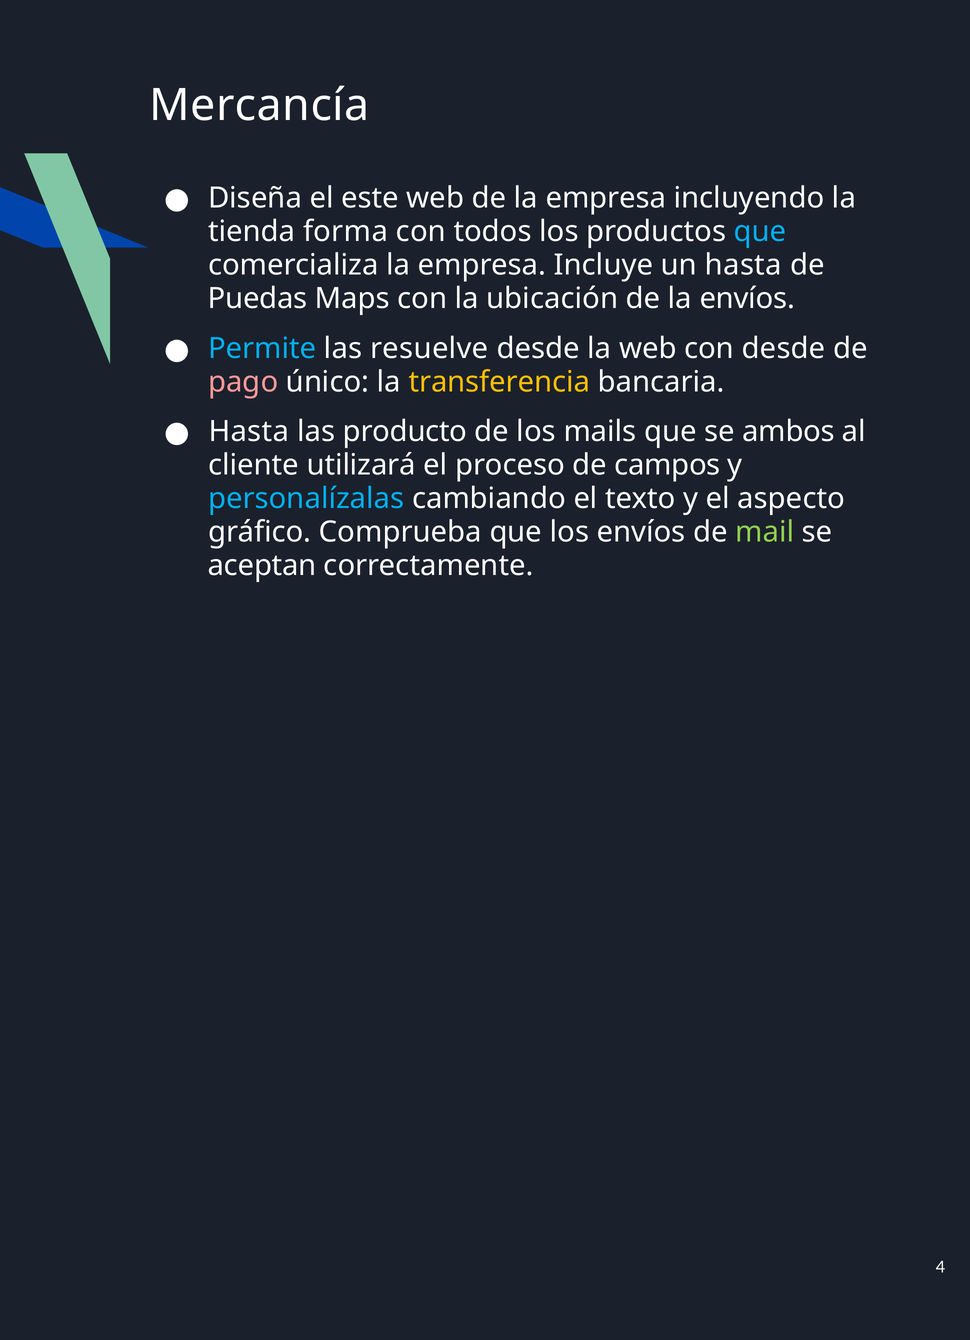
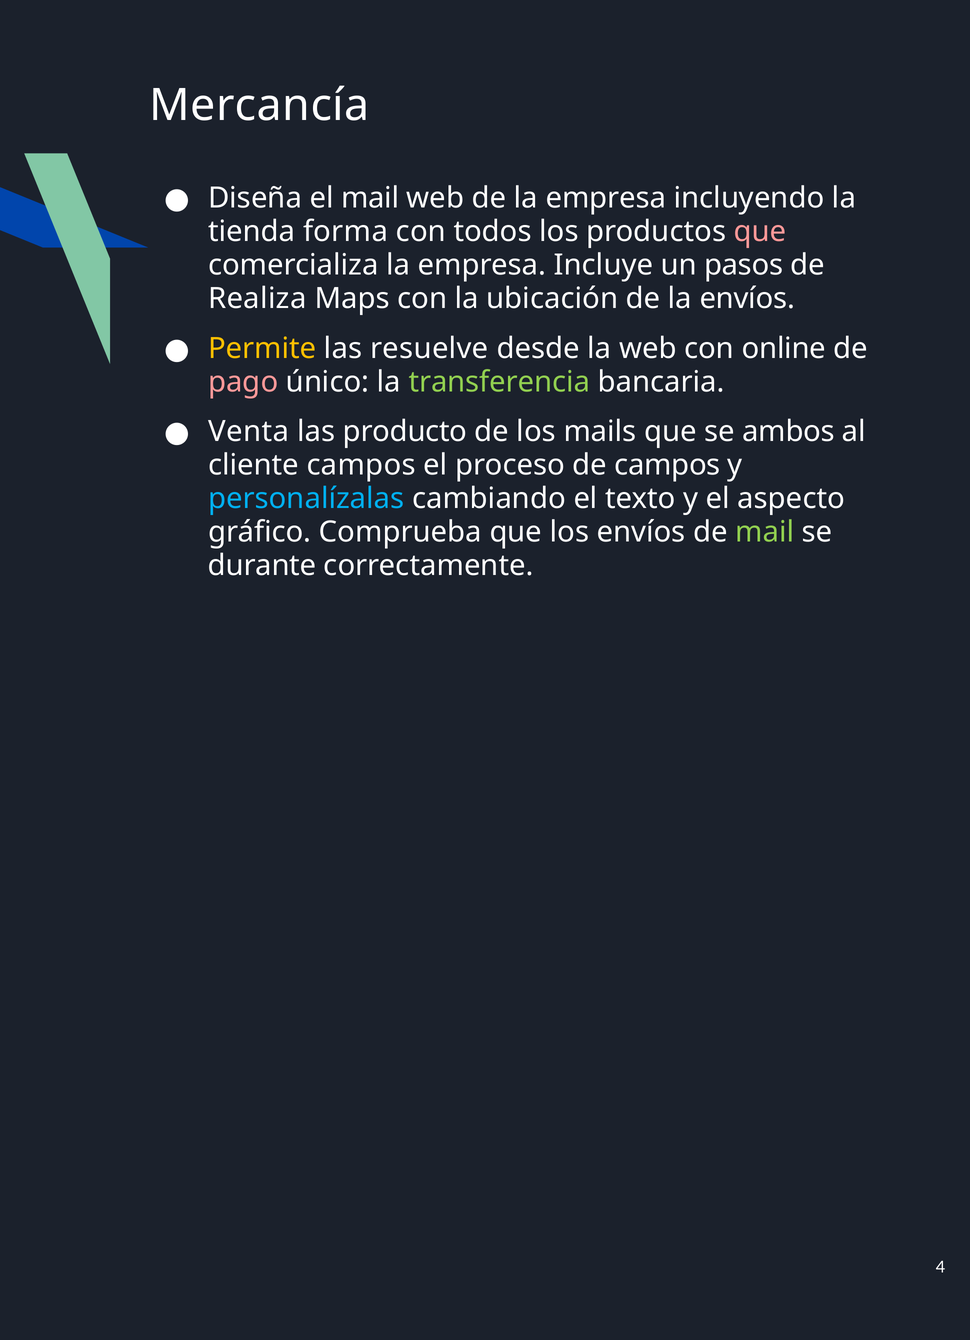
el este: este -> mail (370, 198)
que colour: light blue -> pink (760, 232)
un hasta: hasta -> pasos (744, 265)
Puedas: Puedas -> Realiza (257, 299)
Permite colour: light blue -> yellow (262, 348)
con desde: desde -> online (784, 348)
transferencia colour: yellow -> light green (499, 382)
Hasta: Hasta -> Venta (249, 431)
cliente utilizará: utilizará -> campos (361, 465)
aceptan: aceptan -> durante (262, 565)
